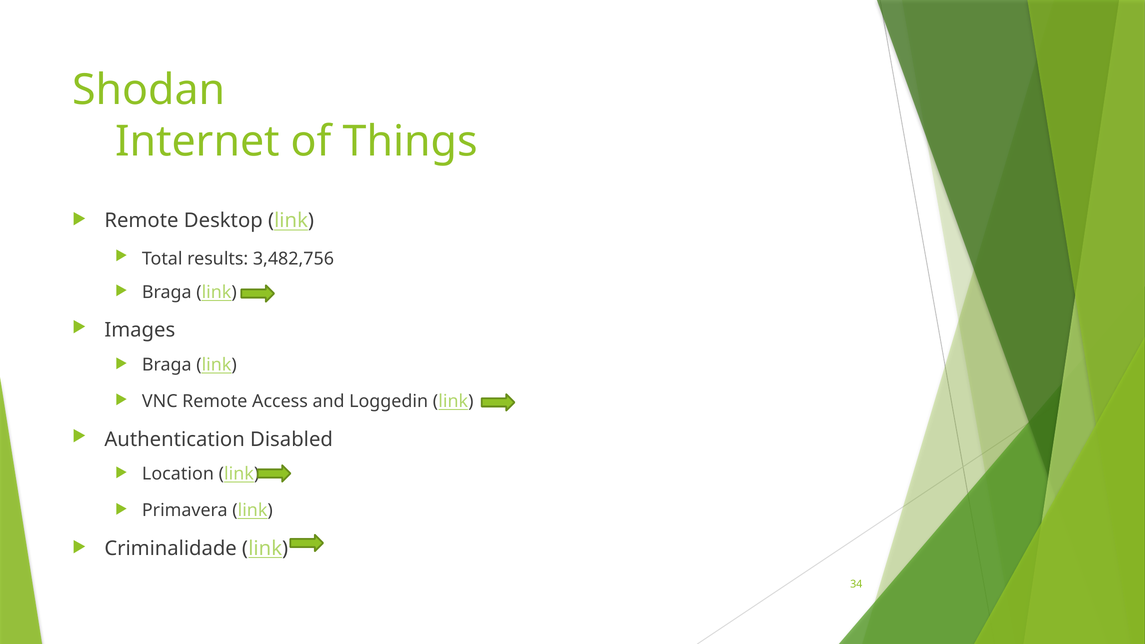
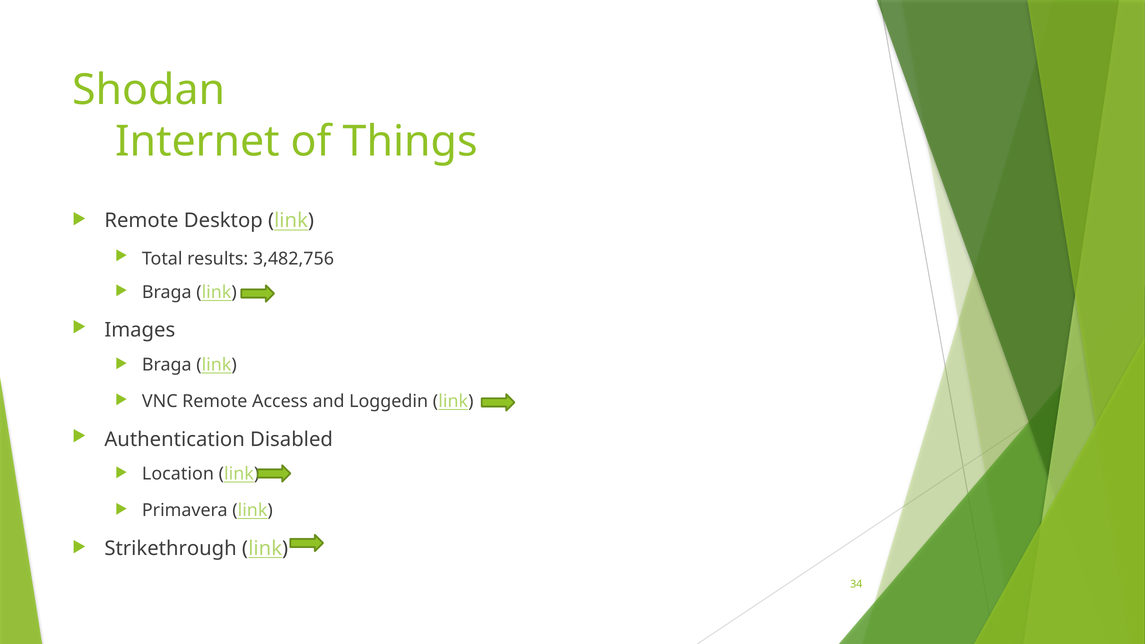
Criminalidade: Criminalidade -> Strikethrough (171, 549)
